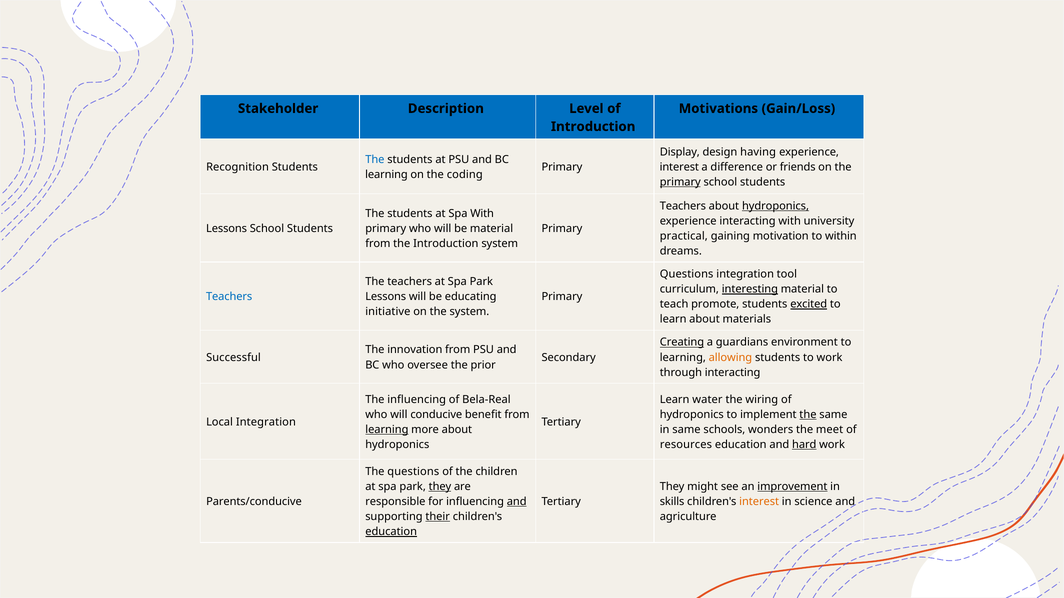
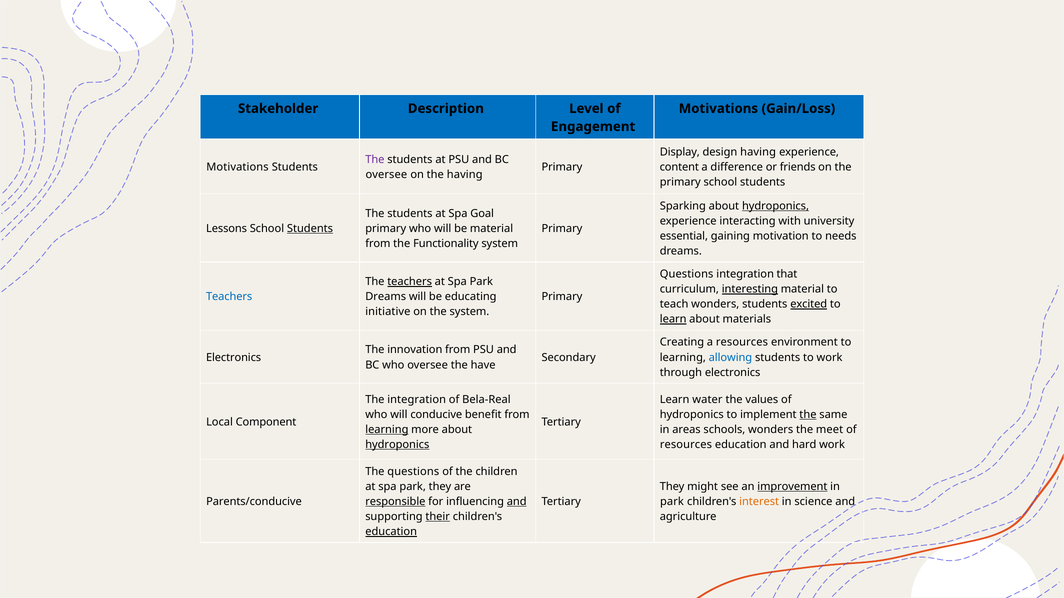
Introduction: Introduction -> Engagement (593, 127)
The colour: blue -> purple (375, 160)
Recognition: Recognition -> Motivations (237, 167)
interest: interest -> content (679, 167)
learning: learning -> oversee (386, 175)
the coding: coding -> having (465, 175)
primary underline: present -> none (680, 182)
Teachers: Teachers -> Sparking (683, 206)
Spa With: With -> Goal (482, 214)
Students underline: none -> present (310, 229)
practical: practical -> essential (684, 236)
within: within -> needs (841, 236)
the Introduction: Introduction -> Functionality (446, 244)
tool: tool -> that (787, 274)
teachers underline: none -> present (410, 282)
Lessons: Lessons -> Dreams (386, 297)
teach promote: promote -> wonders (715, 304)
learn underline: none -> present (673, 320)
Creating underline: present -> none (682, 343)
a guardians: guardians -> resources (742, 343)
Successful: Successful -> Electronics (234, 358)
allowing colour: orange -> blue (730, 358)
prior: prior -> have (483, 365)
through interacting: interacting -> electronics (733, 373)
The influencing: influencing -> integration (417, 400)
wiring: wiring -> values (762, 400)
Local Integration: Integration -> Component (266, 422)
in same: same -> areas (686, 430)
hydroponics underline: none -> present (397, 445)
hard underline: present -> none (804, 445)
they underline: present -> none (440, 487)
responsible underline: none -> present (395, 502)
skills: skills -> park (672, 502)
